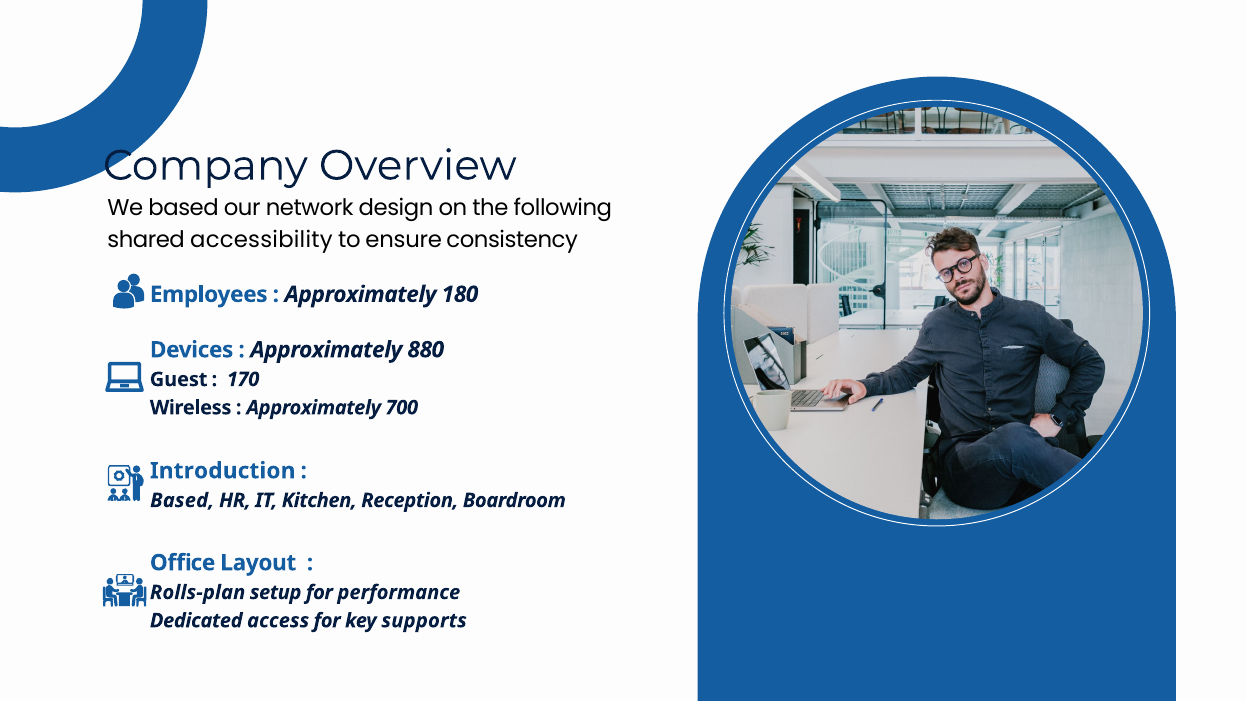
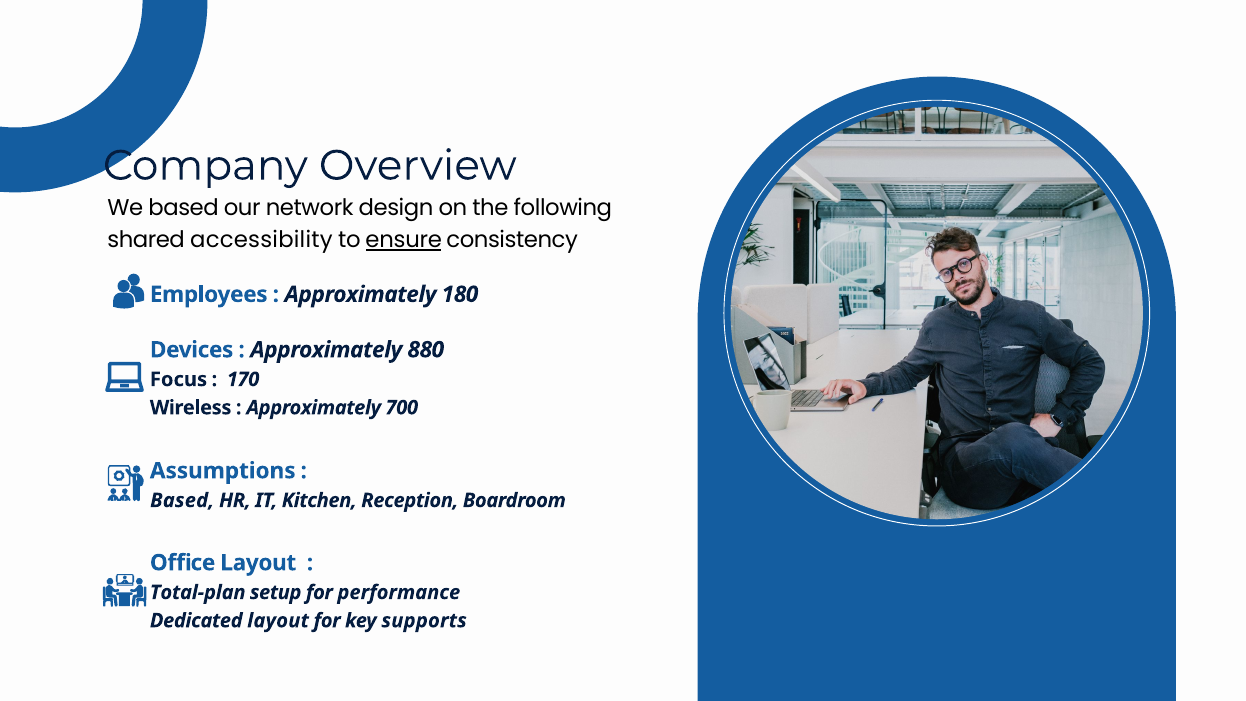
ensure underline: none -> present (404, 240)
Guest: Guest -> Focus (178, 379)
Introduction: Introduction -> Assumptions (223, 471)
Rolls-plan: Rolls-plan -> Total-plan (198, 592)
Dedicated access: access -> layout (278, 621)
